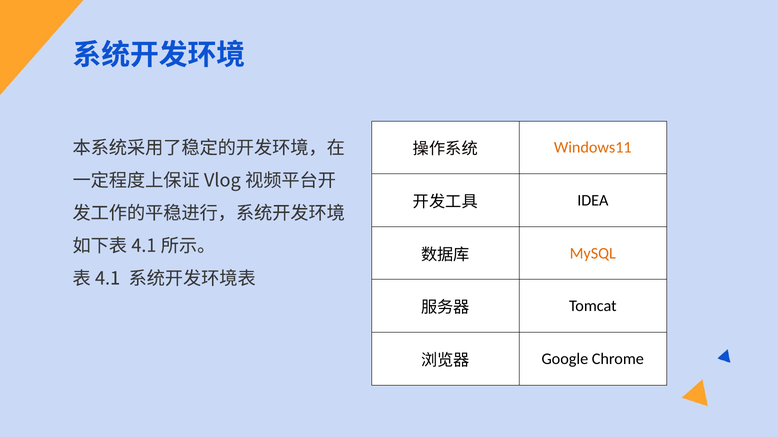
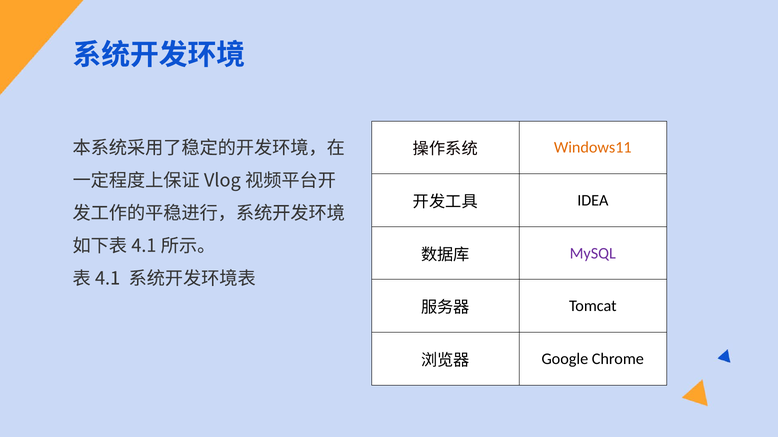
MySQL colour: orange -> purple (593, 254)
